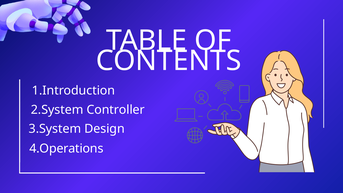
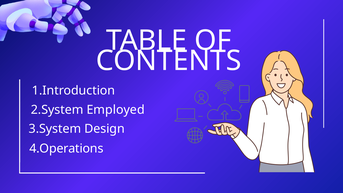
Controller: Controller -> Employed (116, 110)
